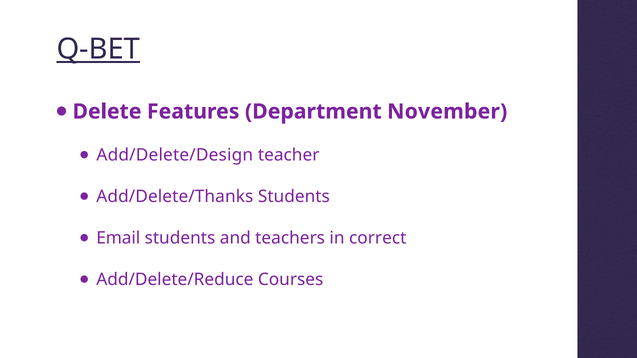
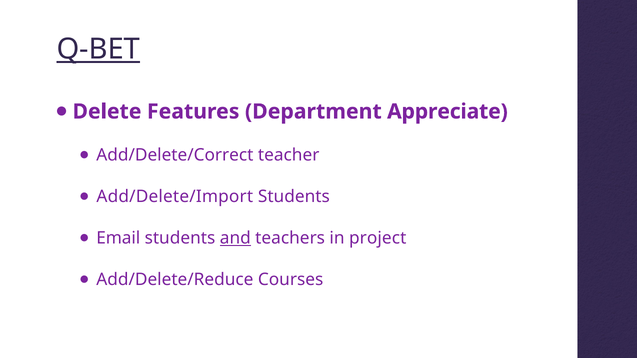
November: November -> Appreciate (447, 112)
Add/Delete/Design: Add/Delete/Design -> Add/Delete/Correct (175, 155)
Add/Delete/Thanks: Add/Delete/Thanks -> Add/Delete/Import (175, 197)
and underline: none -> present (235, 238)
correct: correct -> project (378, 238)
